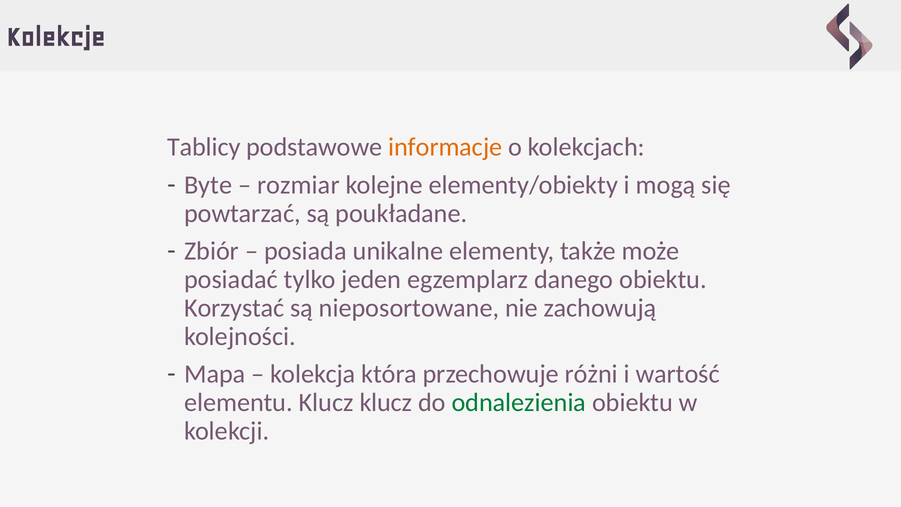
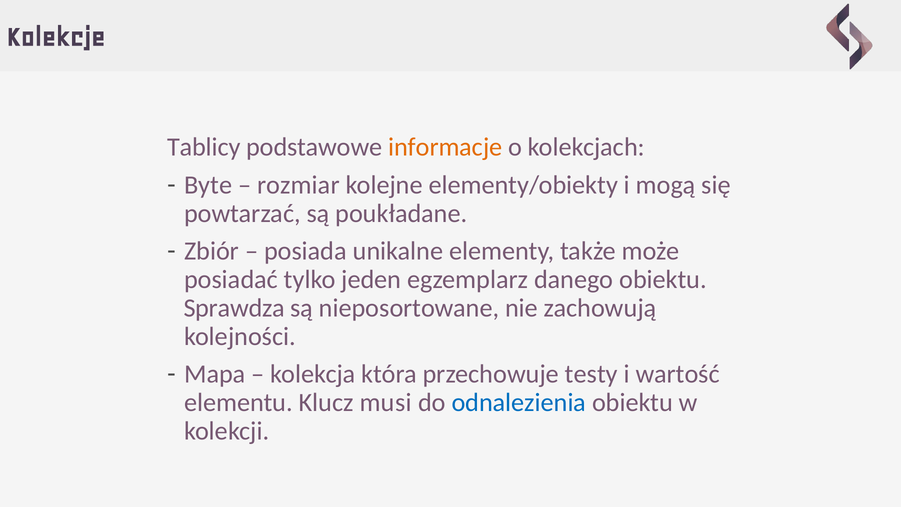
Korzystać: Korzystać -> Sprawdza (234, 308)
różni: różni -> testy (591, 374)
Klucz klucz: klucz -> musi (386, 402)
odnalezienia colour: green -> blue (519, 402)
